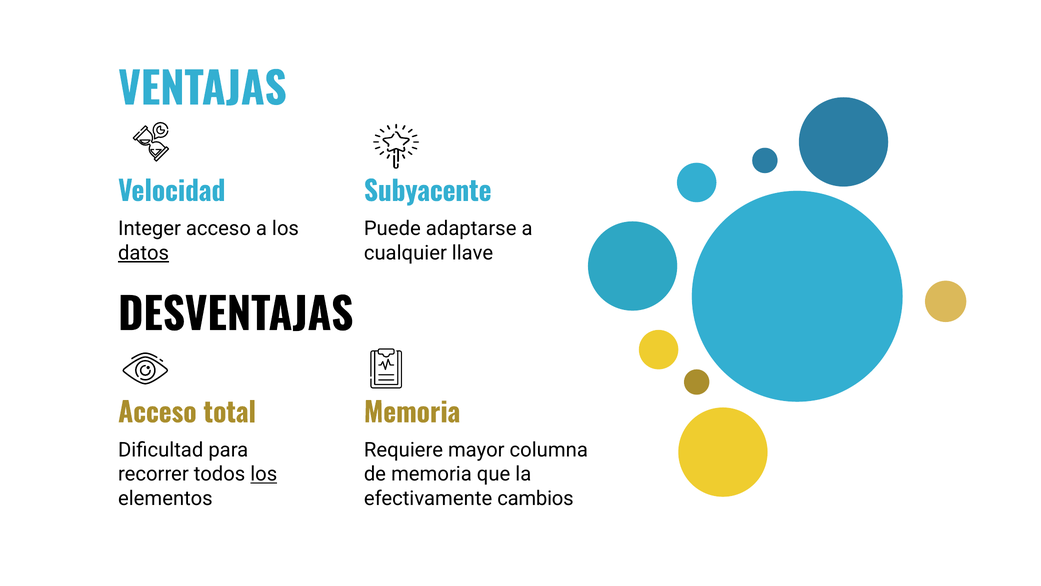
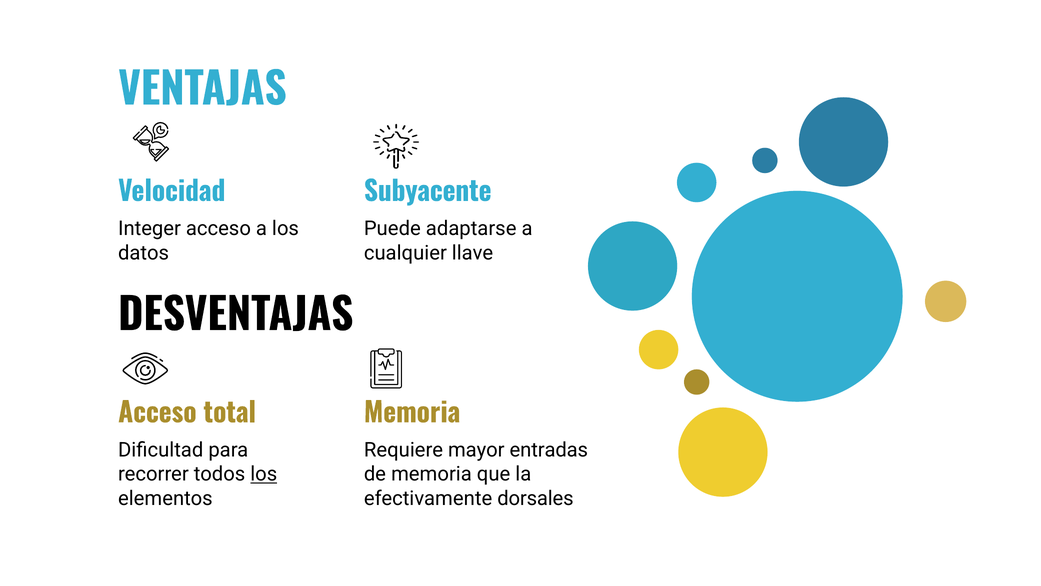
datos underline: present -> none (144, 253)
columna: columna -> entradas (549, 450)
cambios: cambios -> dorsales (535, 498)
